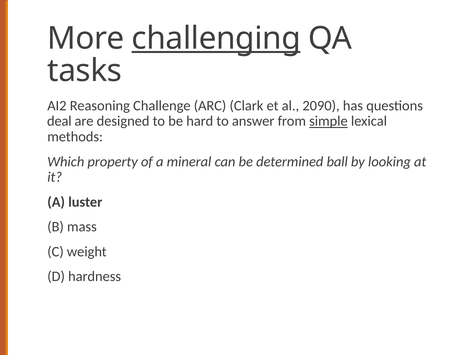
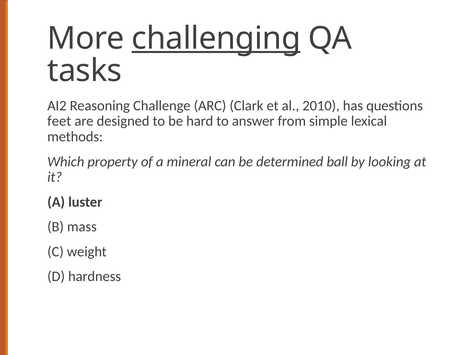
2090: 2090 -> 2010 (321, 106)
deal: deal -> feet (59, 121)
simple underline: present -> none (328, 121)
